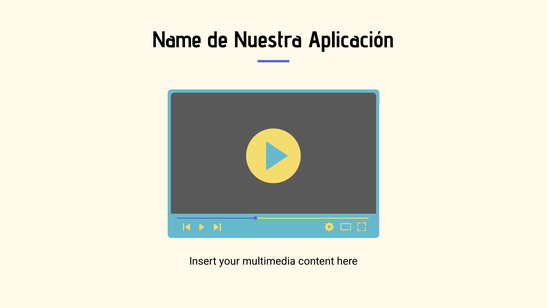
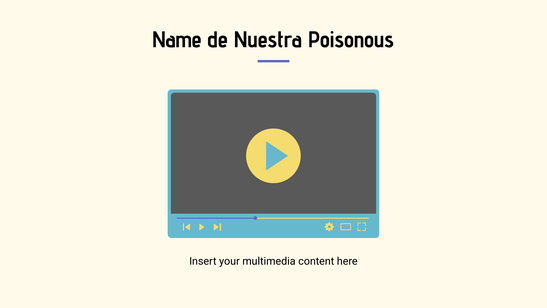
Aplicación: Aplicación -> Poisonous (351, 40)
